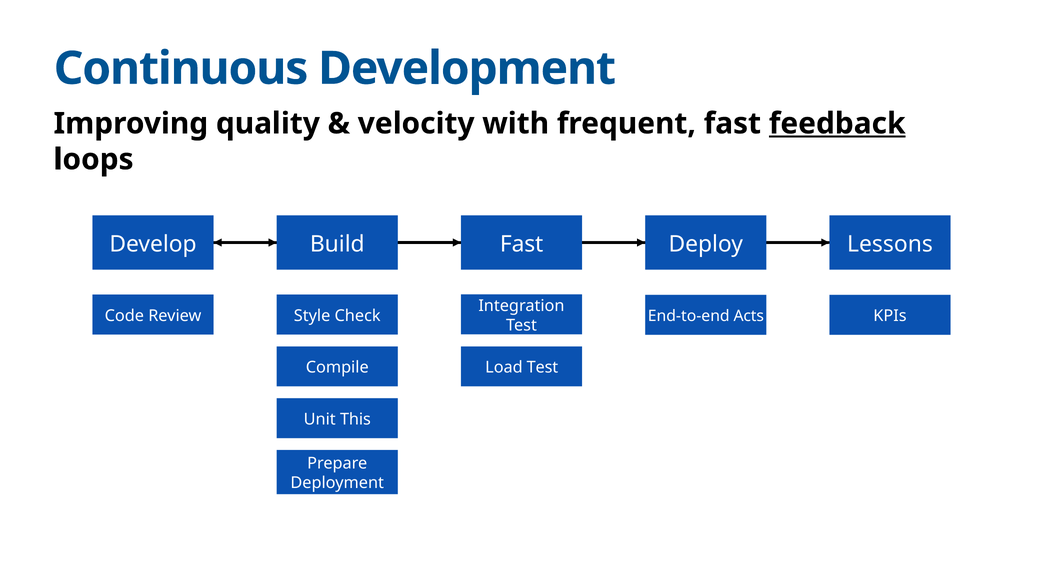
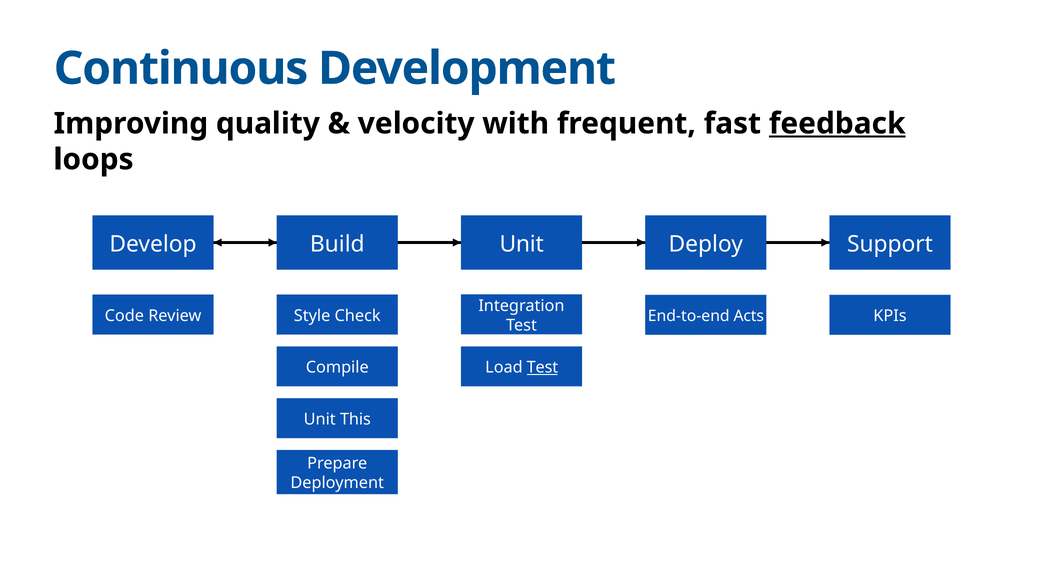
Build Fast: Fast -> Unit (522, 244)
Lessons: Lessons -> Support (890, 244)
Test underline: none -> present (542, 367)
